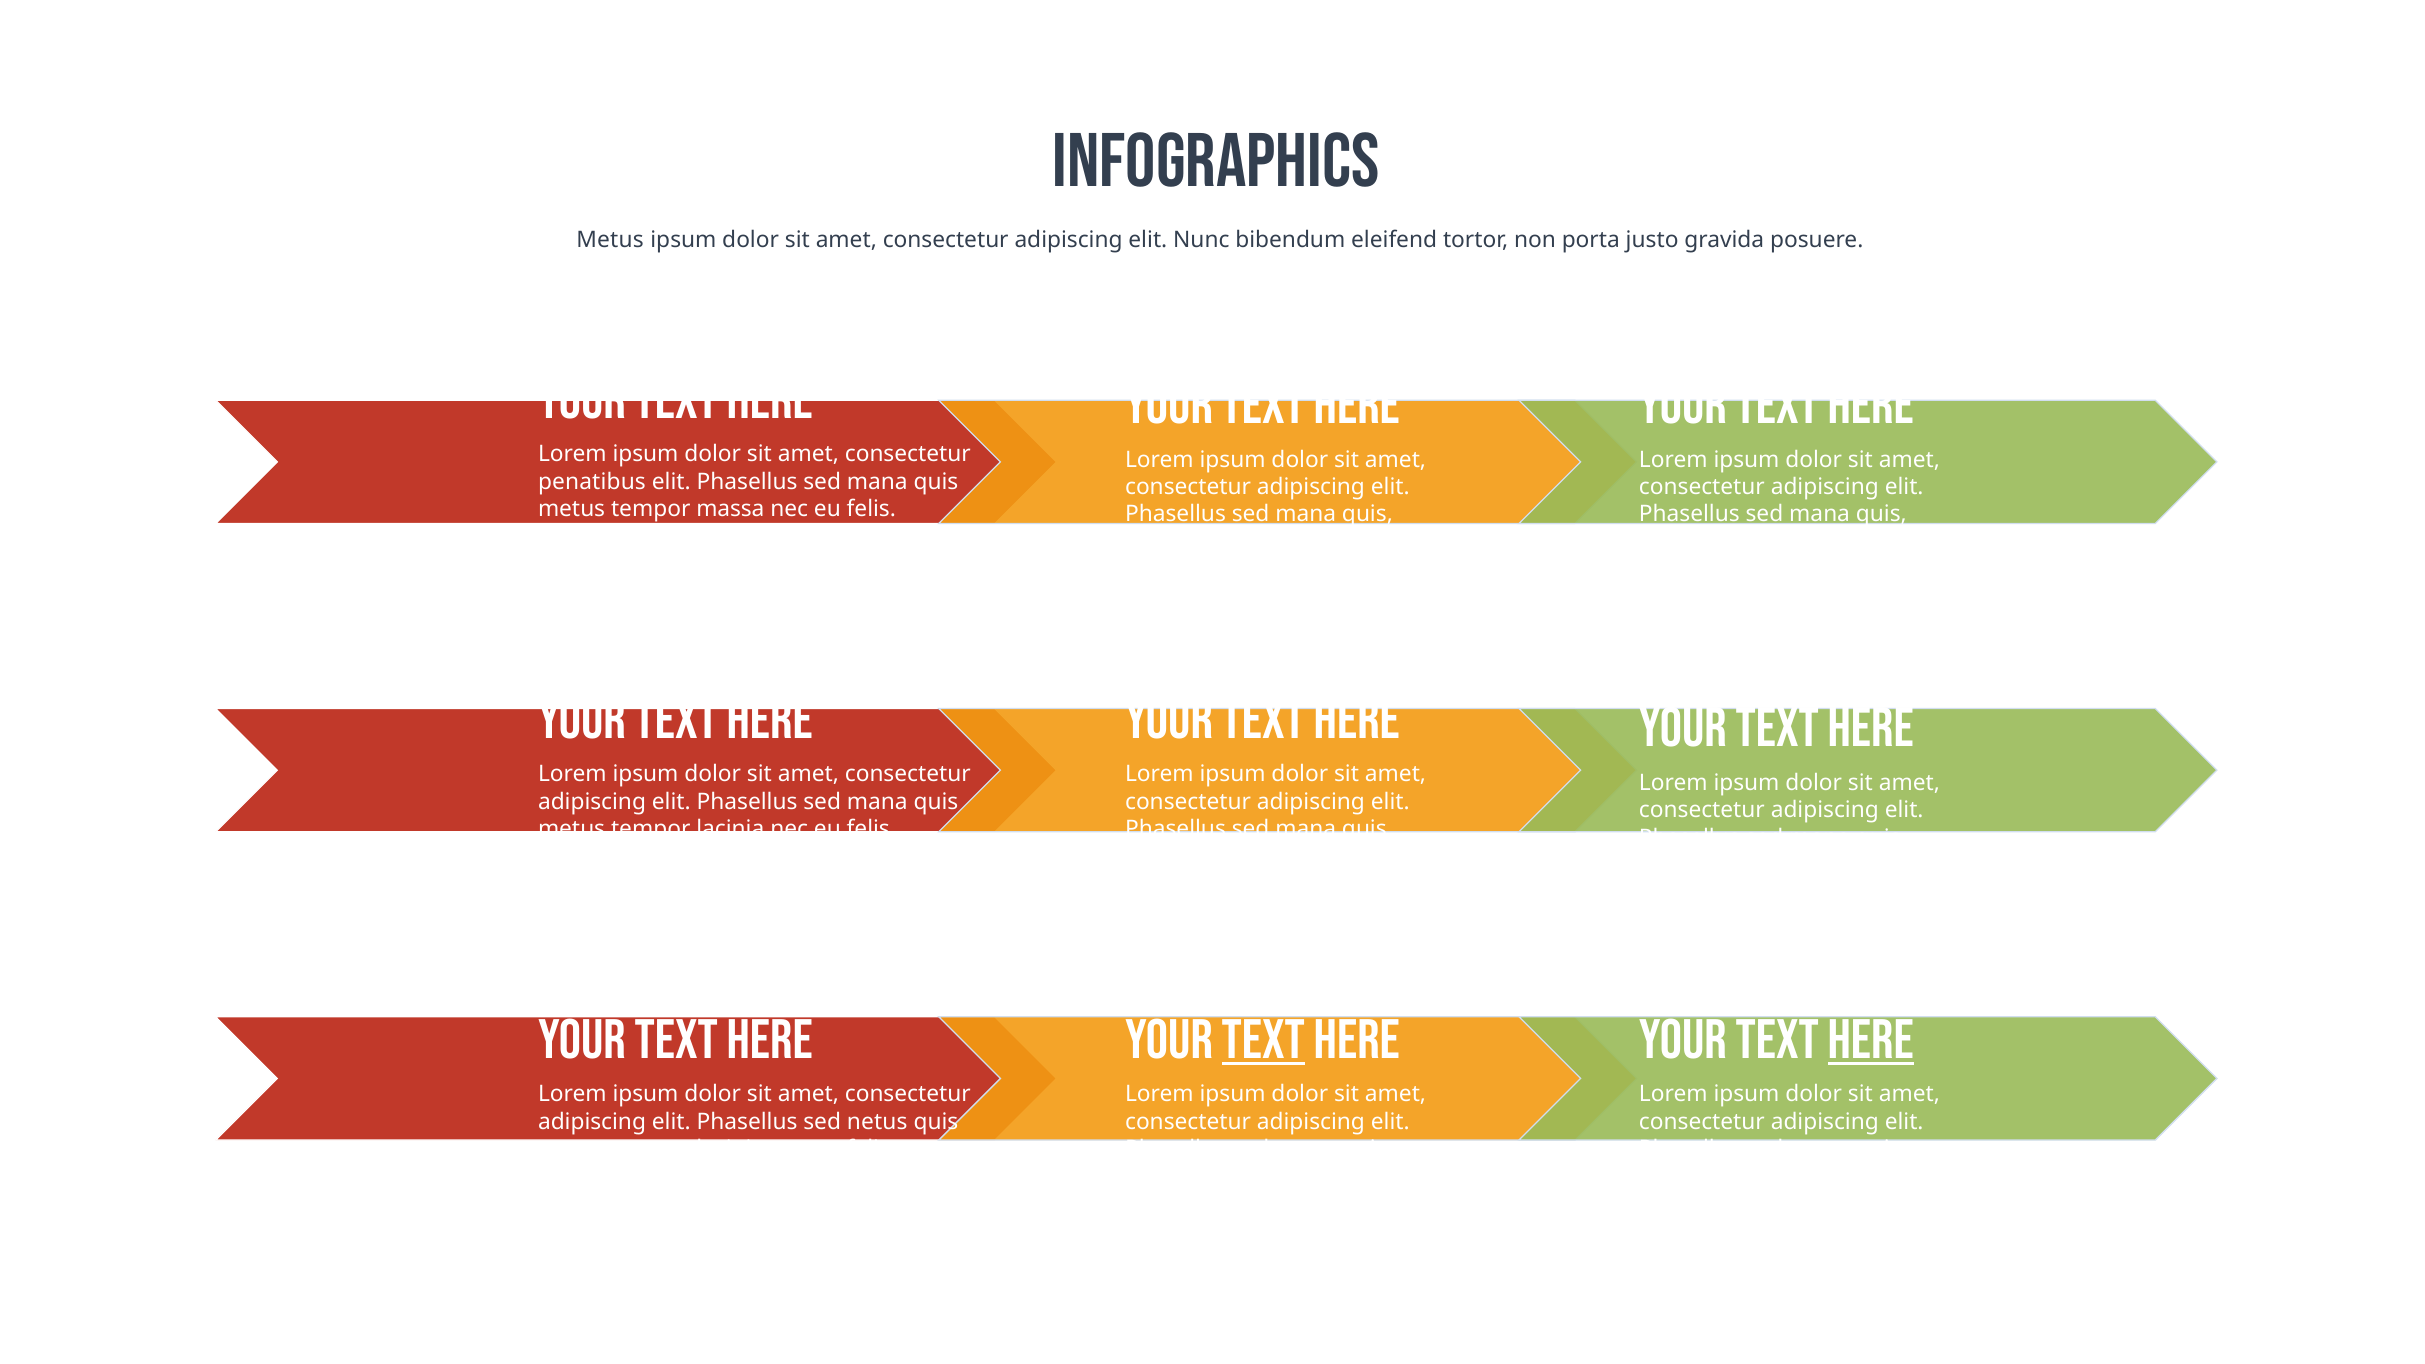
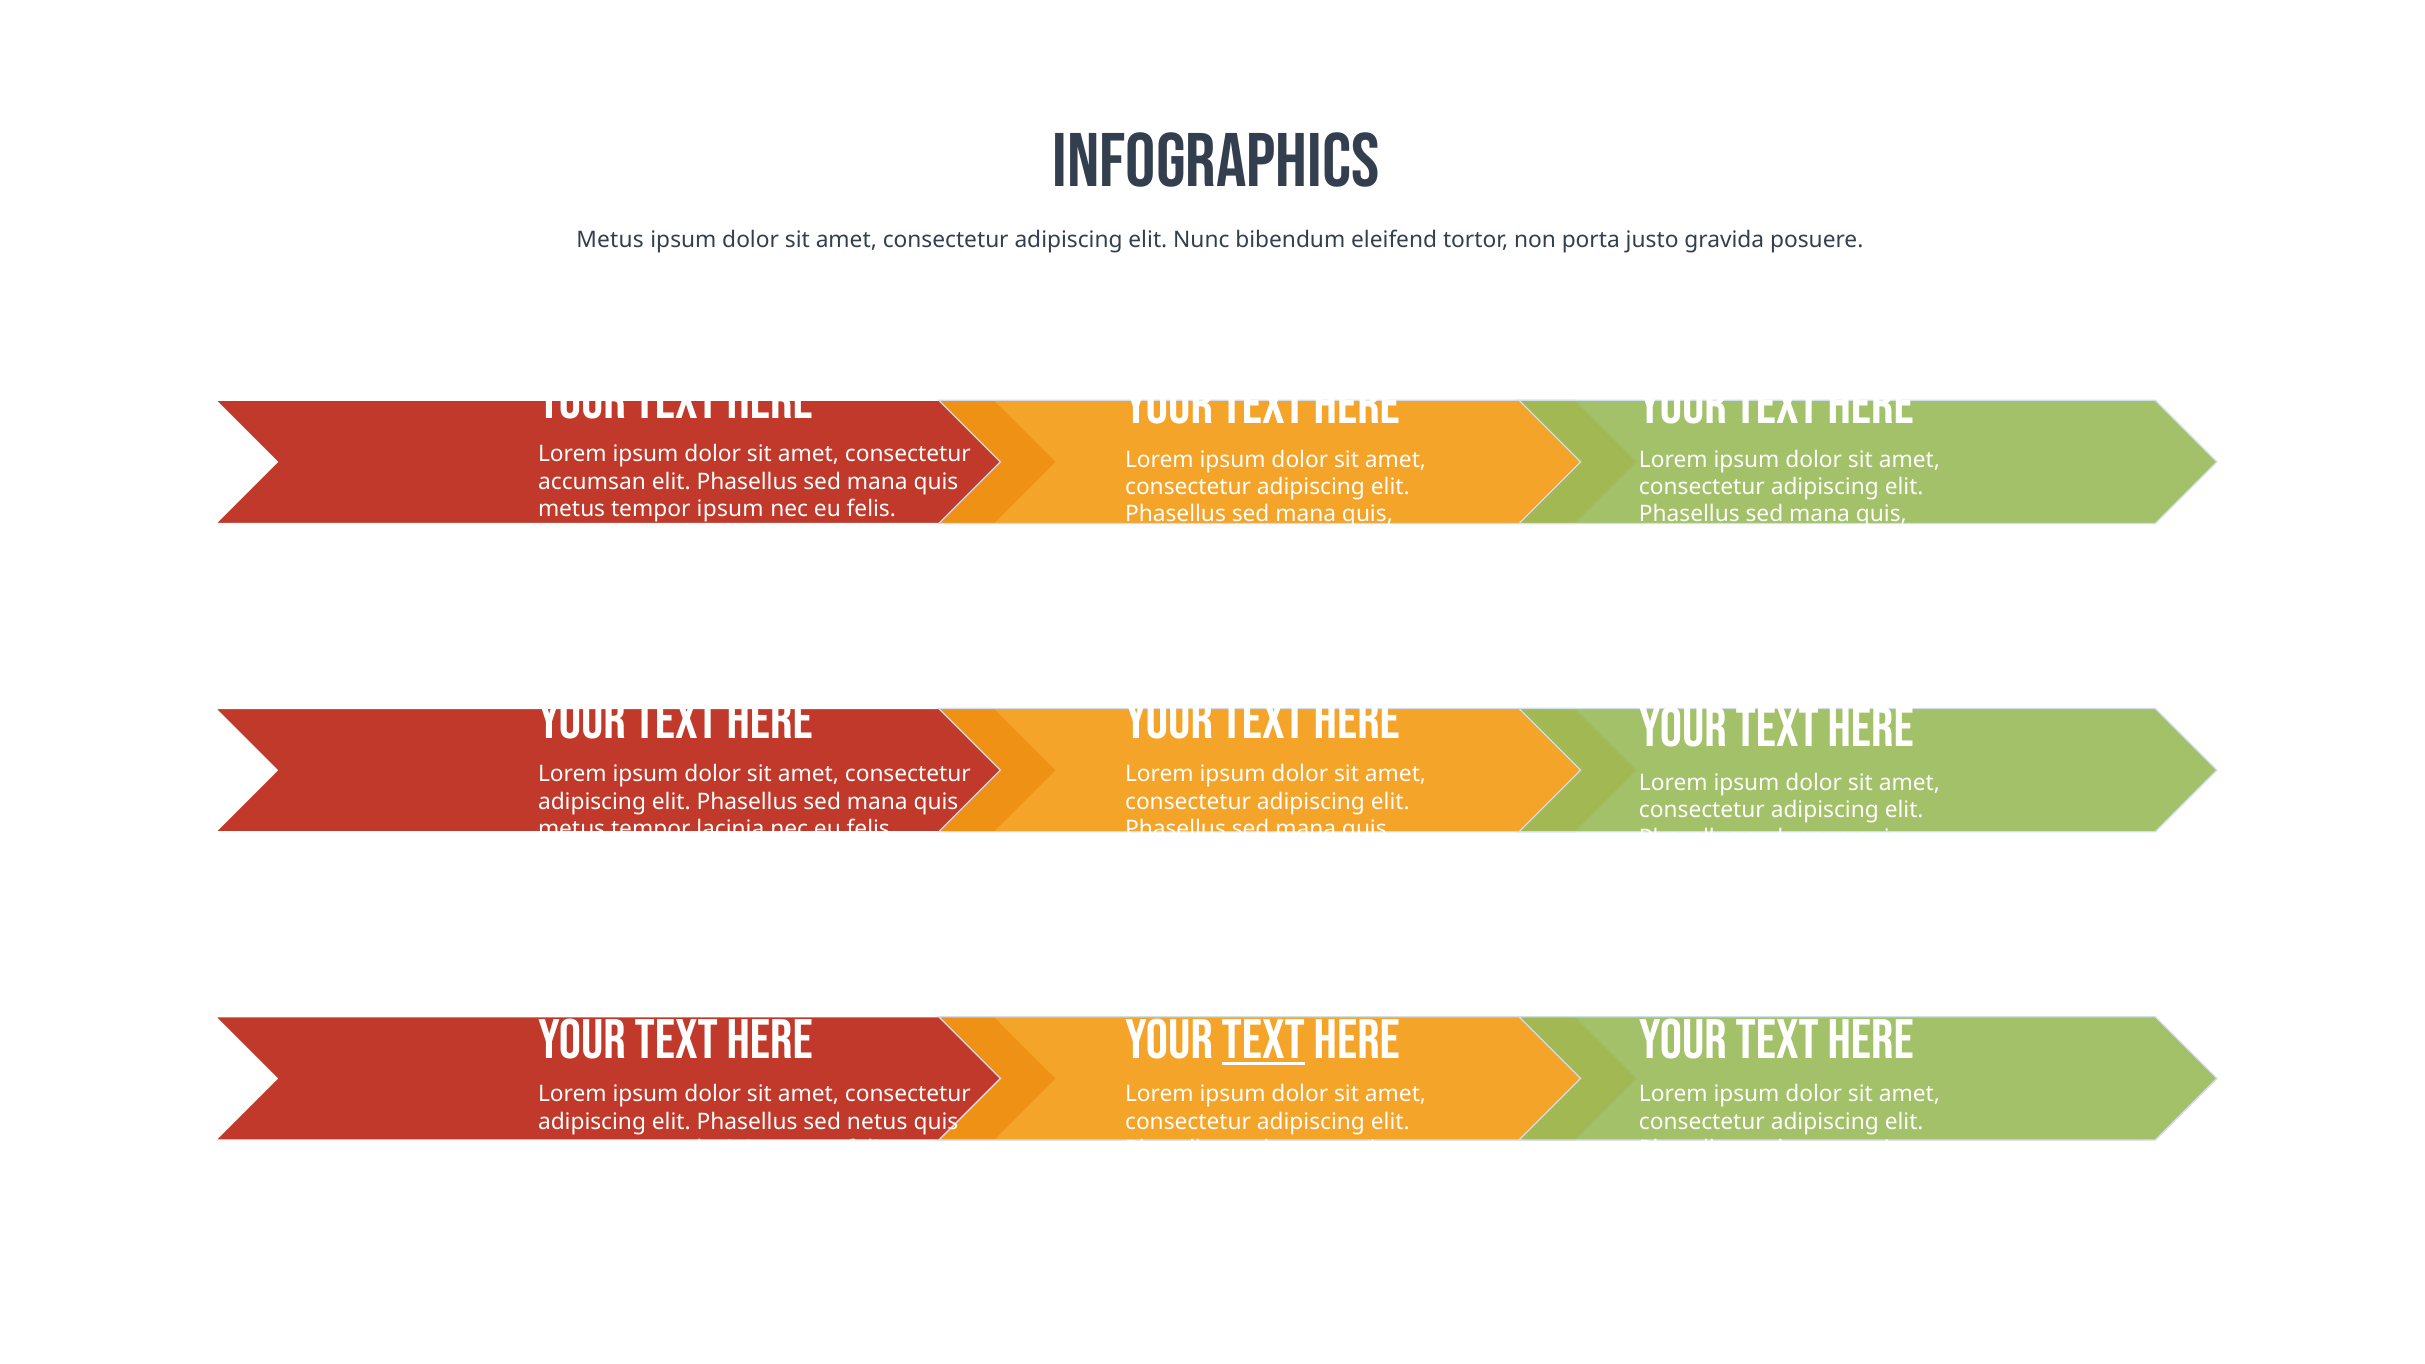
penatibus: penatibus -> accumsan (592, 482)
tempor massa: massa -> ipsum (730, 509)
here underline: present -> none (1871, 1040)
